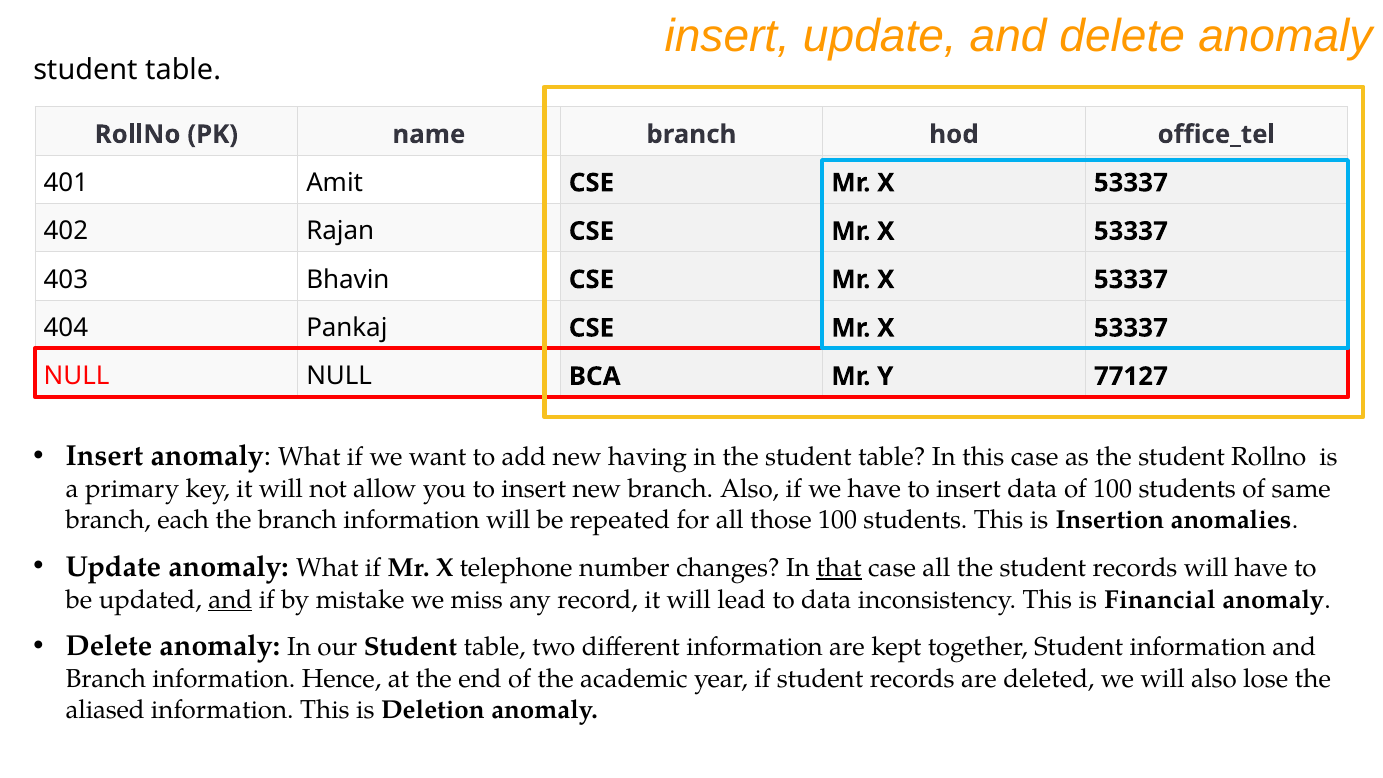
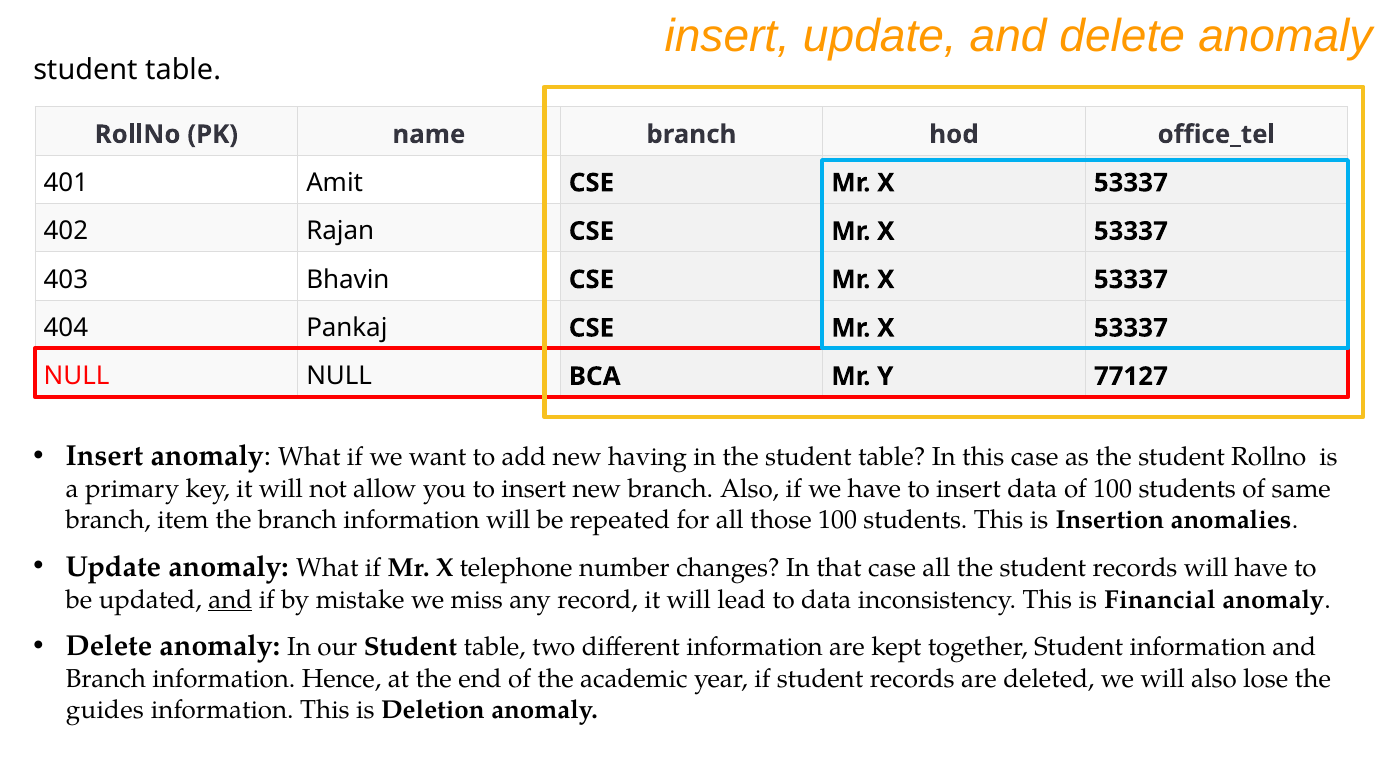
each: each -> item (183, 520)
that underline: present -> none (839, 568)
aliased: aliased -> guides (105, 710)
